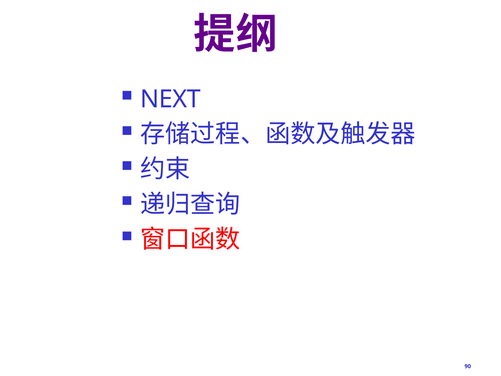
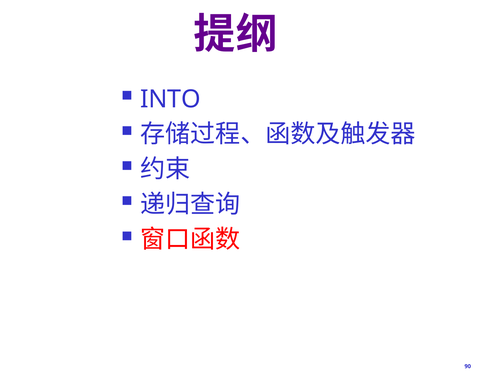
NEXT: NEXT -> INTO (170, 99)
